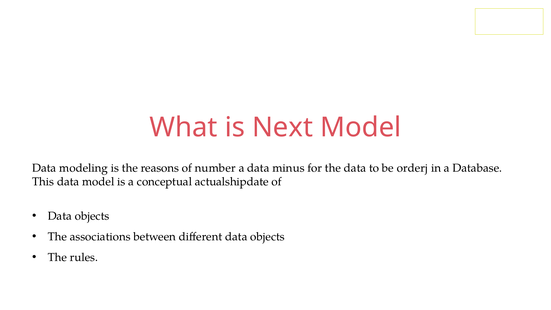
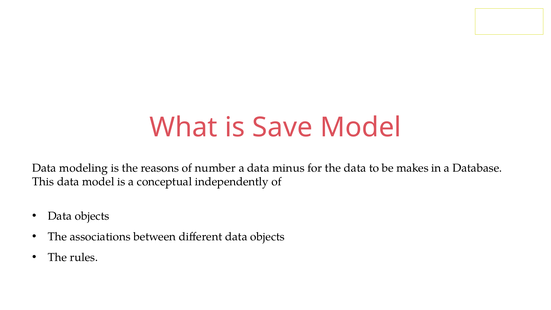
Next: Next -> Save (282, 127)
orderj: orderj -> makes (412, 168)
actualshipdate: actualshipdate -> independently (232, 182)
